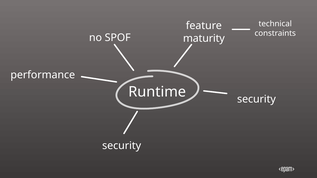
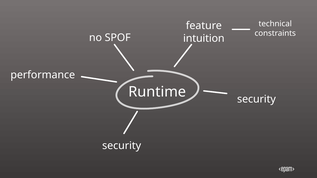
maturity: maturity -> intuition (204, 38)
